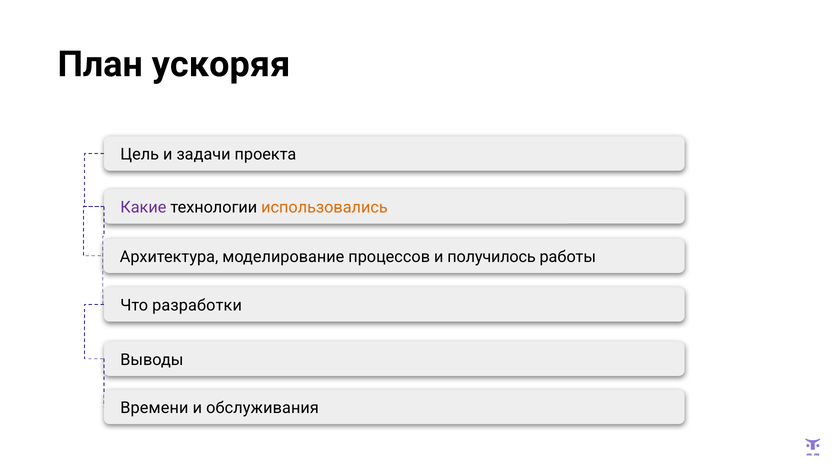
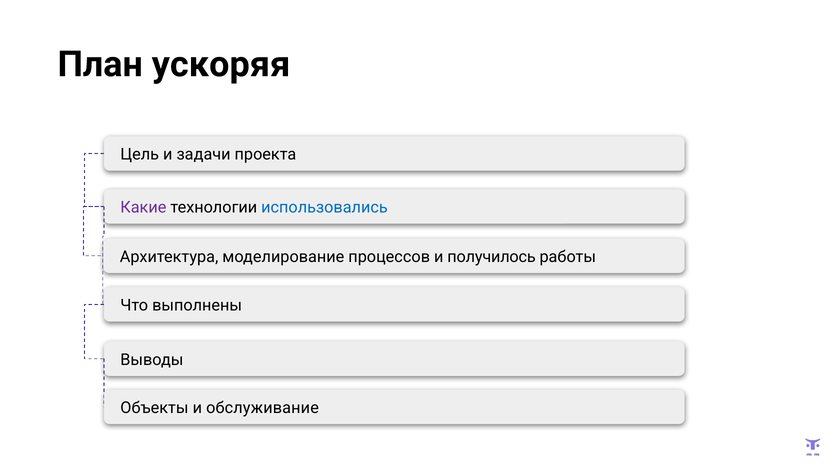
использовались colour: orange -> blue (324, 207)
разработки: разработки -> выполнены (197, 305)
Времени: Времени -> Объекты (154, 408)
обслуживания: обслуживания -> обслуживание (263, 408)
